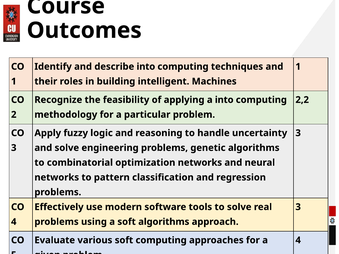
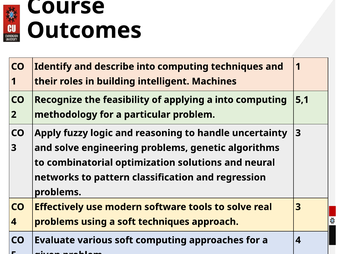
2,2: 2,2 -> 5,1 (302, 100)
optimization networks: networks -> solutions (200, 163)
soft algorithms: algorithms -> techniques (164, 222)
